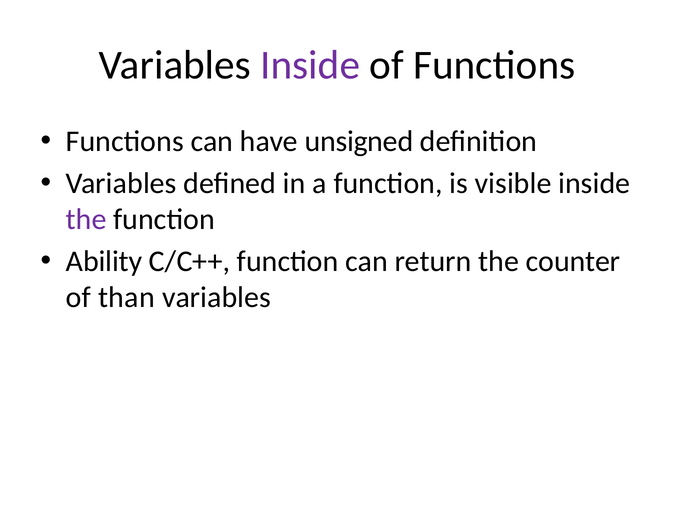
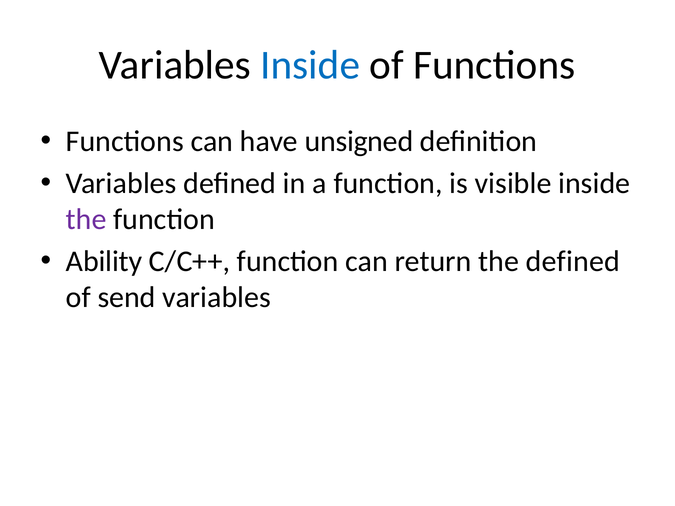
Inside colour: purple -> blue (310, 65)
the counter: counter -> defined (573, 262)
than: than -> send (127, 298)
